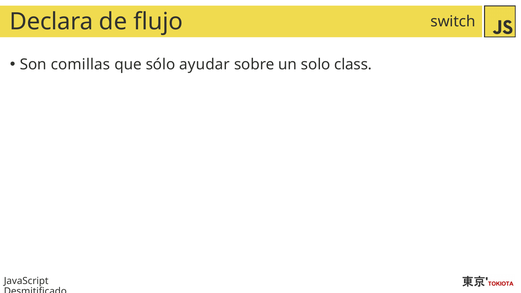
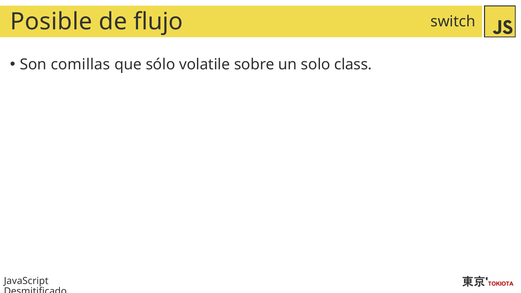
Declara: Declara -> Posible (51, 22)
ayudar: ayudar -> volatile (205, 65)
